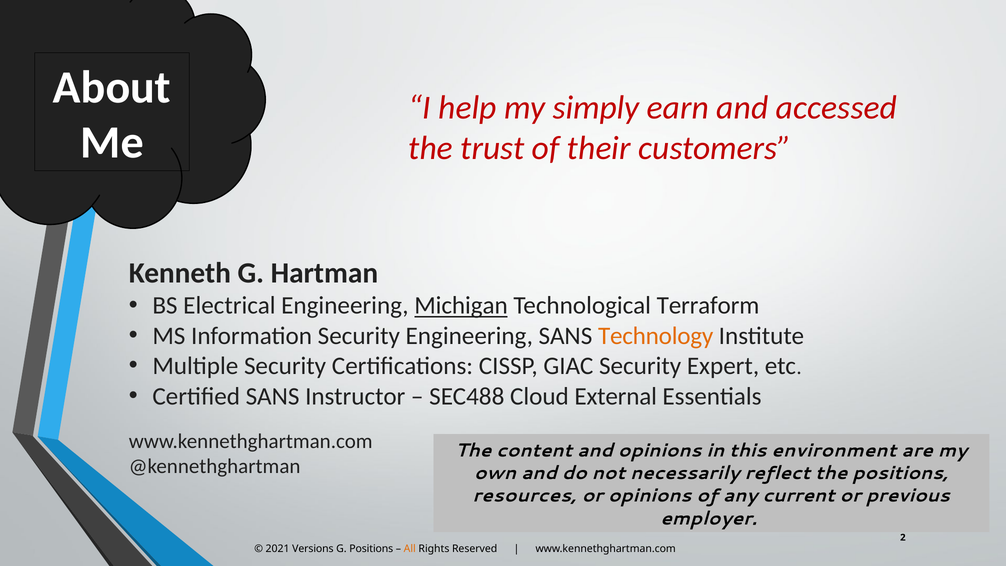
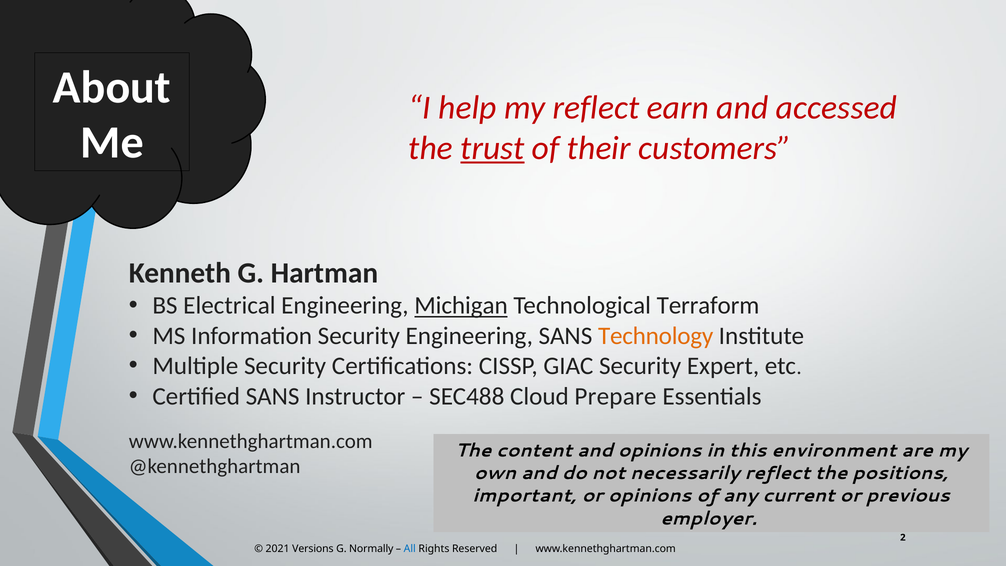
my simply: simply -> reflect (596, 108)
trust underline: none -> present (492, 148)
External: External -> Prepare (615, 396)
resources: resources -> important (525, 496)
G Positions: Positions -> Normally (371, 549)
All colour: orange -> blue (410, 549)
